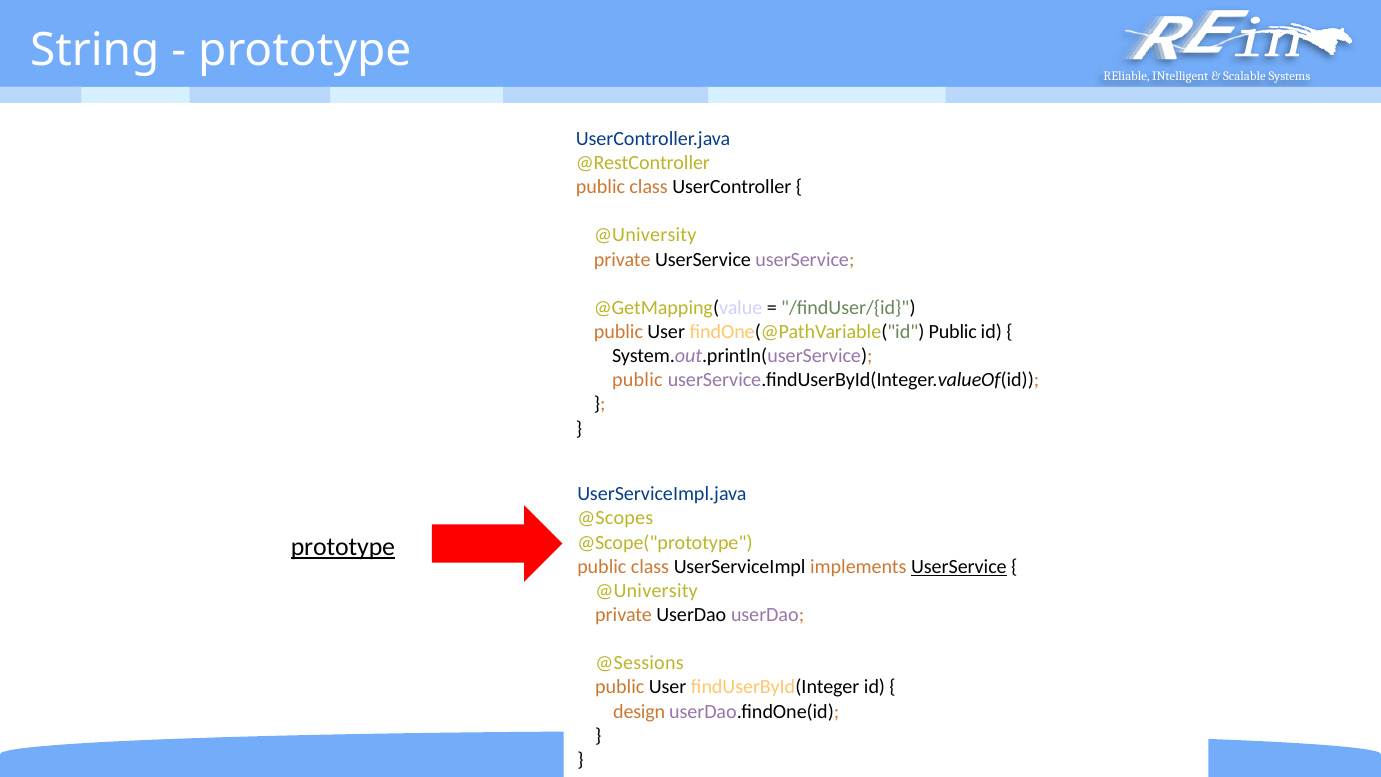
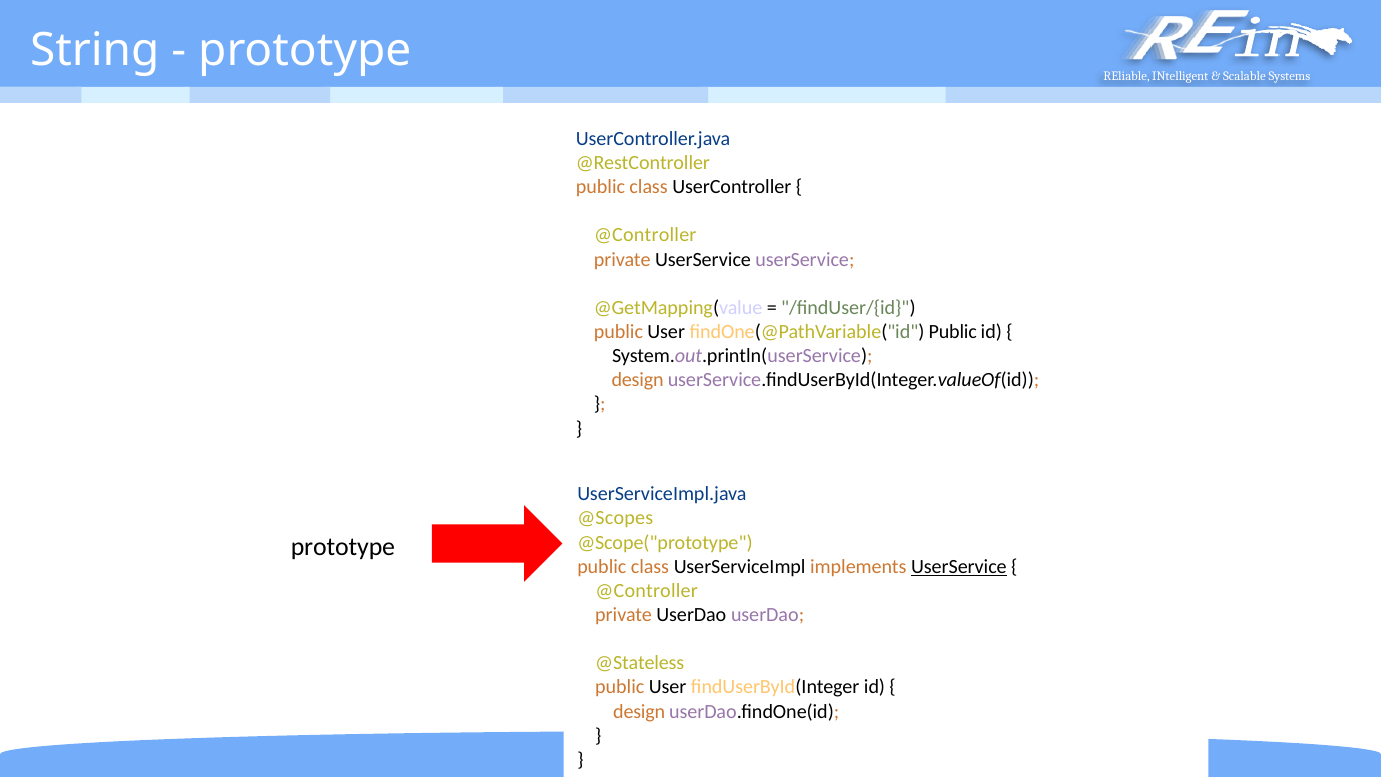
@University: @University -> @Controller (645, 235)
public: public -> design (638, 380)
prototype underline: present -> none (343, 547)
@University: @University -> @Controller (647, 591)
@Sessions: @Sessions -> @Stateless (640, 663)
